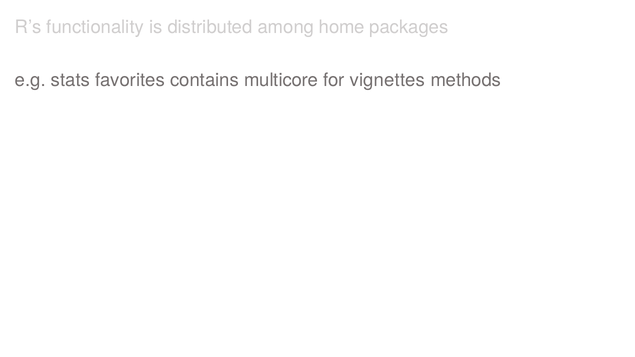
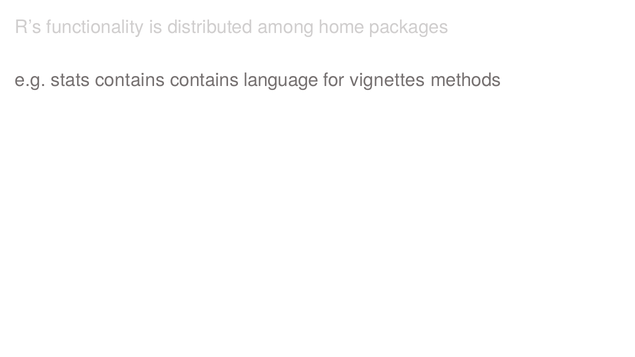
stats favorites: favorites -> contains (130, 80)
multicore: multicore -> language (281, 80)
